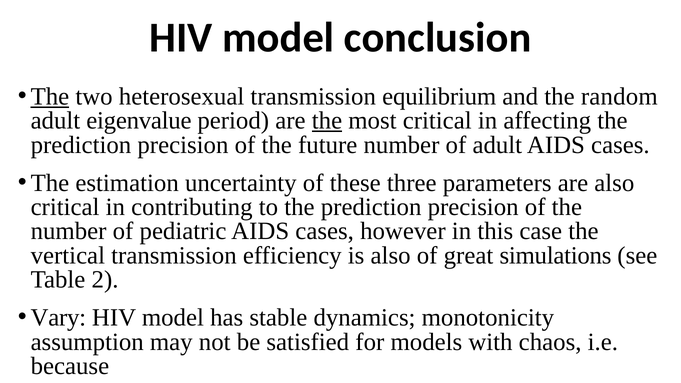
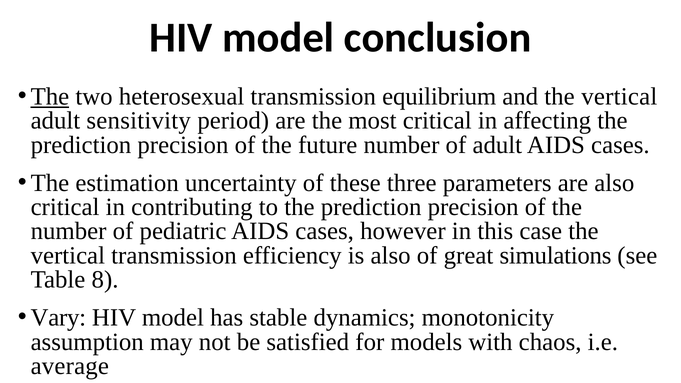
and the random: random -> vertical (619, 97)
eigenvalue: eigenvalue -> sensitivity (139, 121)
the underline: present -> none (327, 121)
2: 2 -> 8 (105, 280)
because: because -> average (70, 366)
